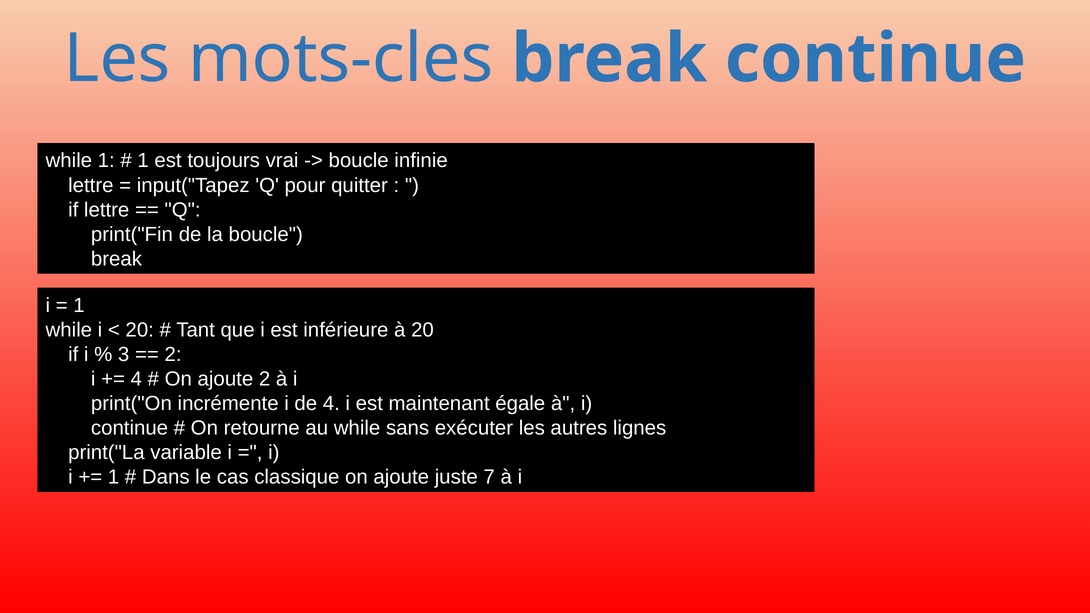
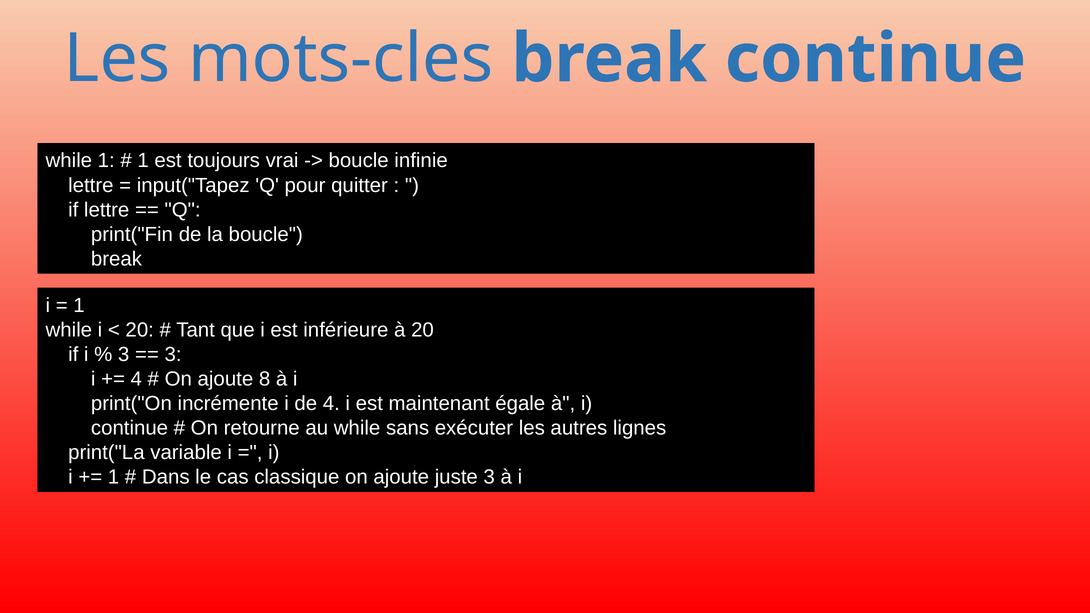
2: 2 -> 3 (173, 355)
ajoute 2: 2 -> 8 (265, 379)
juste 7: 7 -> 3 (489, 477)
